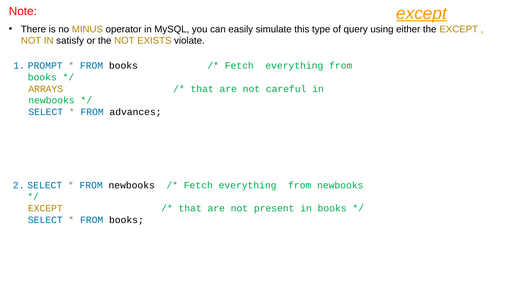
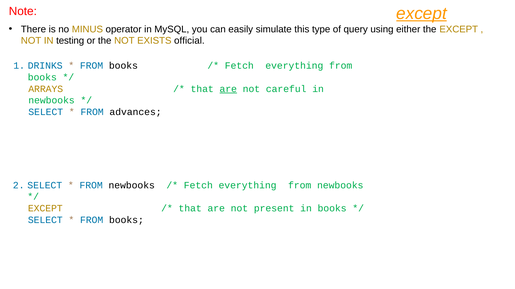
satisfy: satisfy -> testing (70, 41)
violate: violate -> official (189, 41)
PROMPT: PROMPT -> DRINKS (45, 66)
are underline: none -> present (228, 89)
